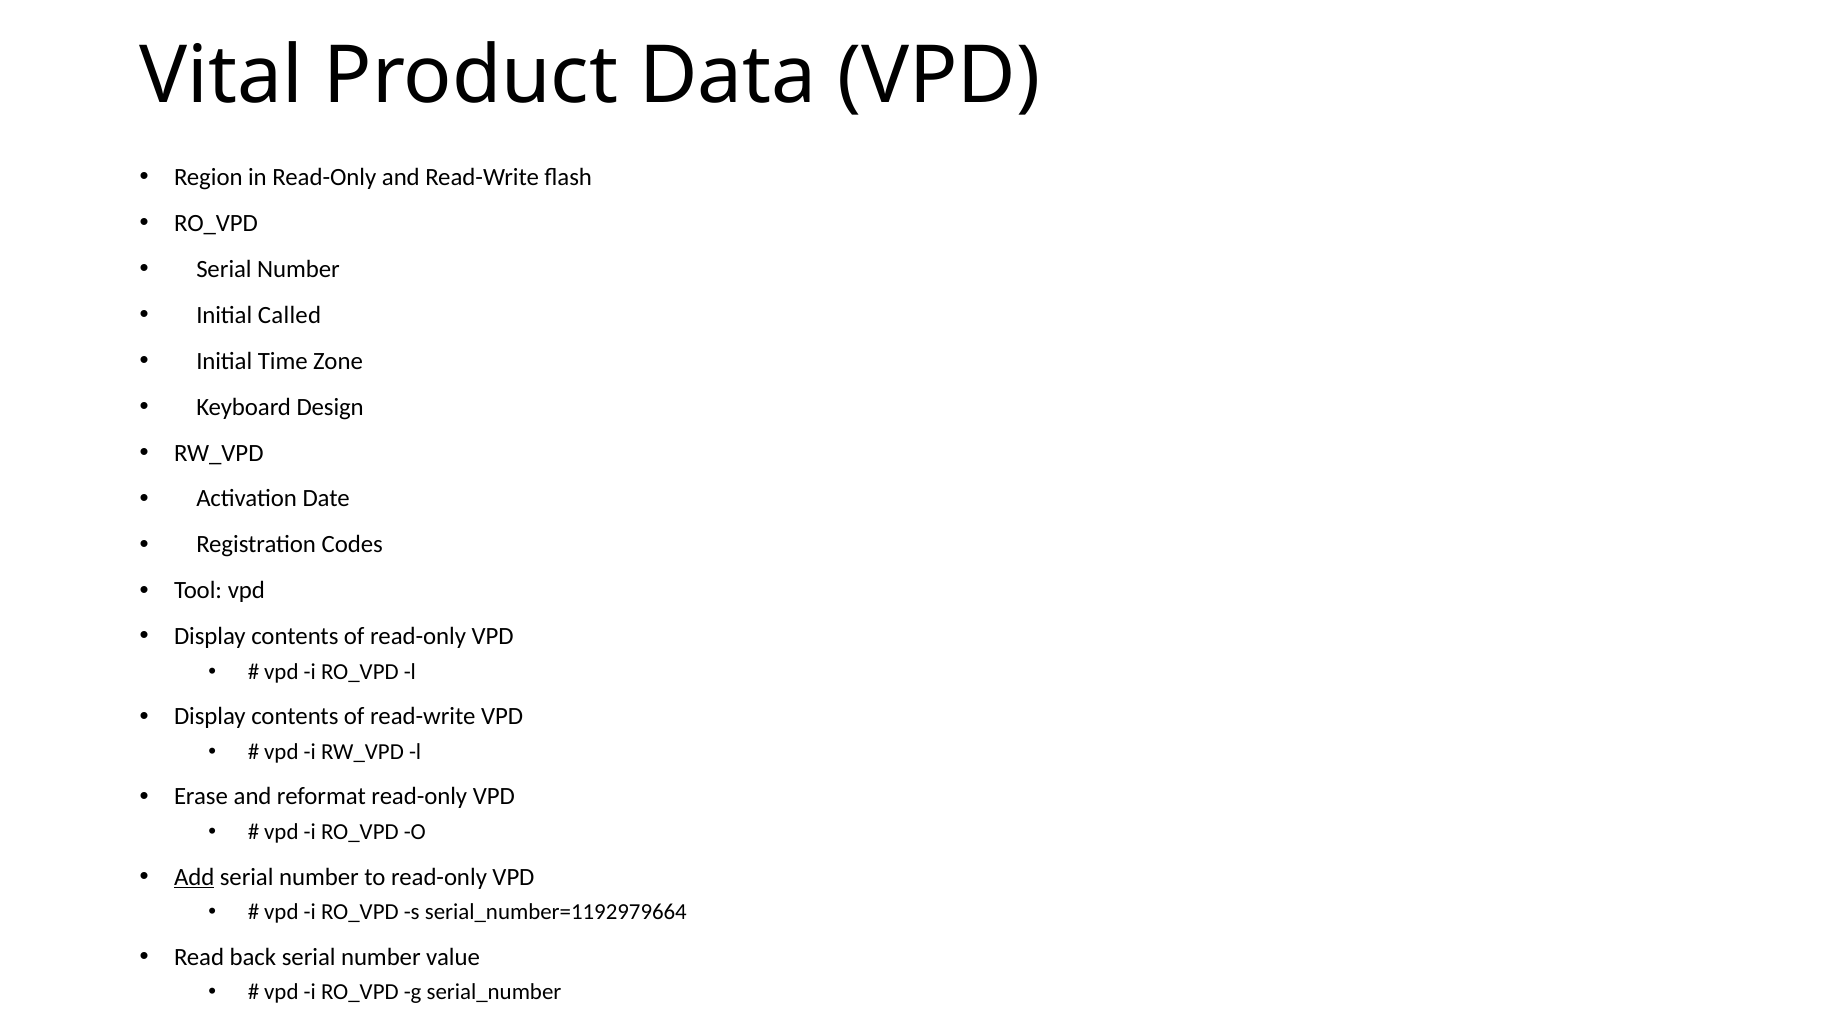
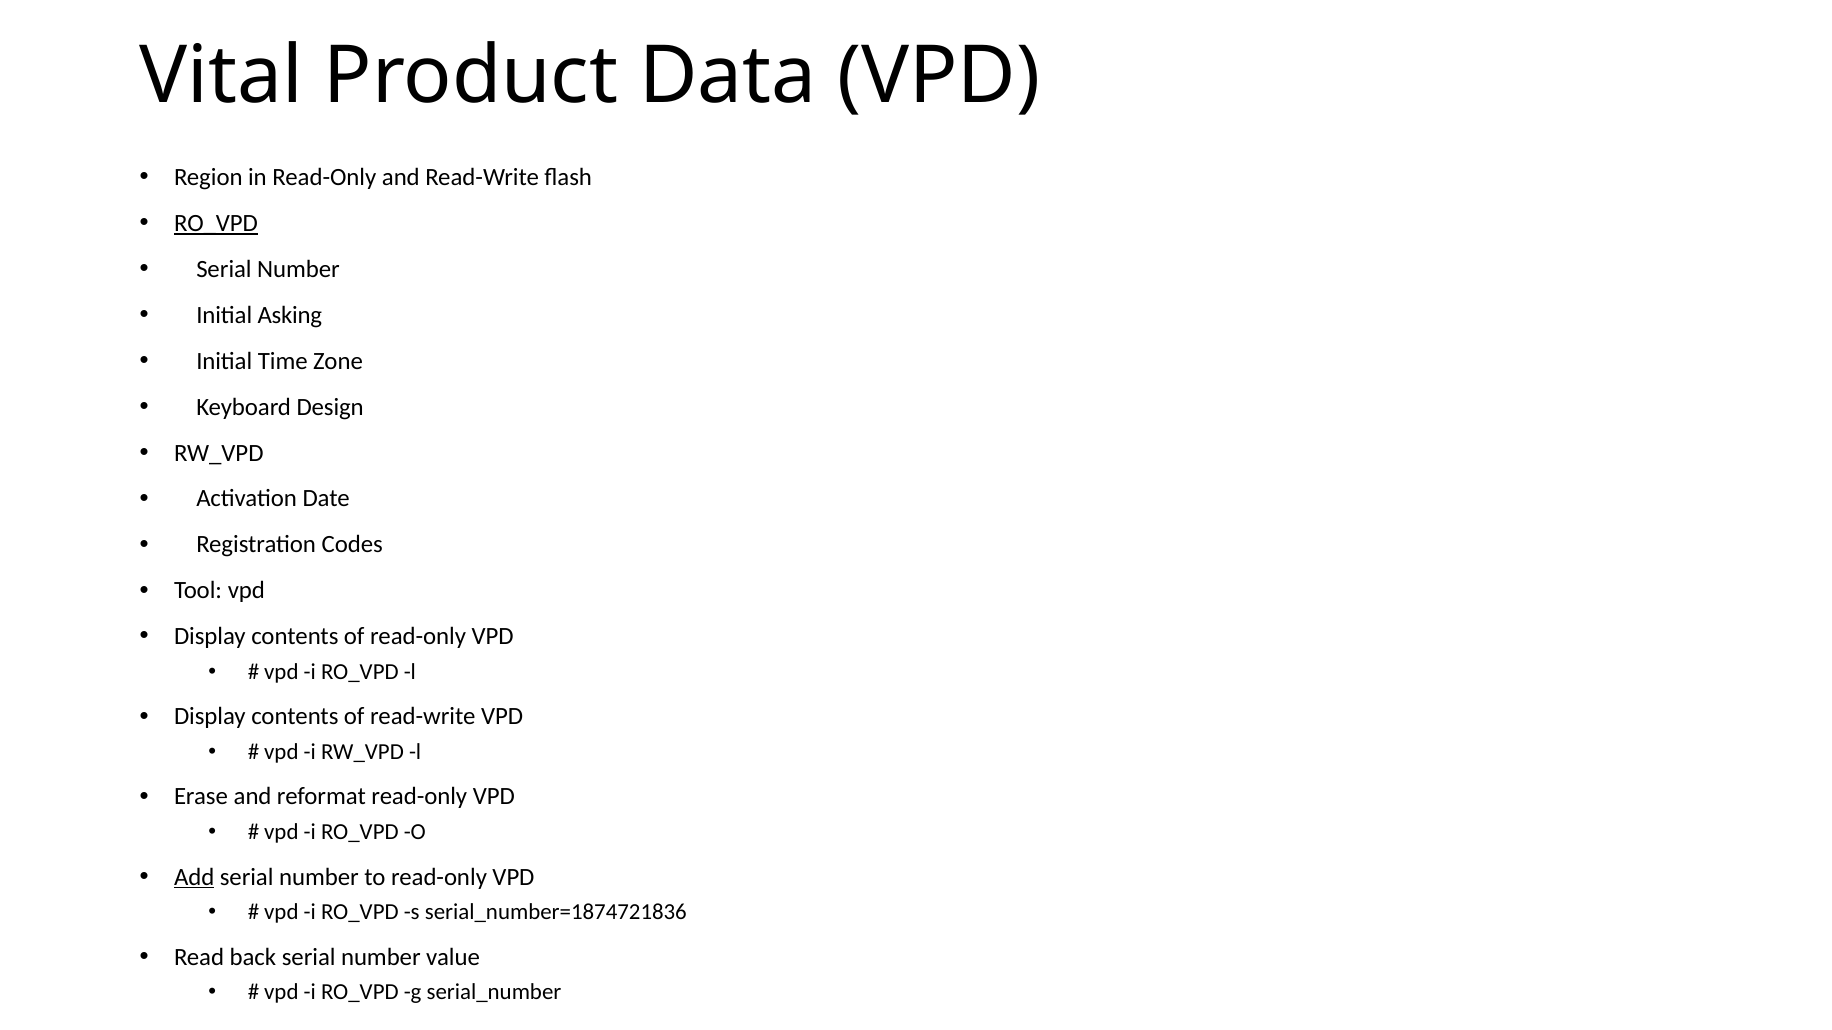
RO_VPD underline: none -> present (216, 223)
Called: Called -> Asking (290, 315)
serial_number=1192979664: serial_number=1192979664 -> serial_number=1874721836 (556, 913)
